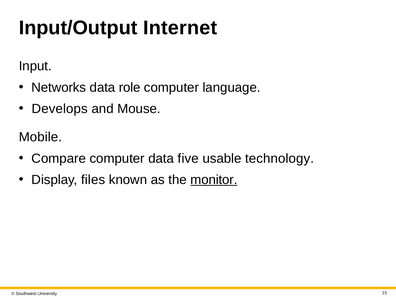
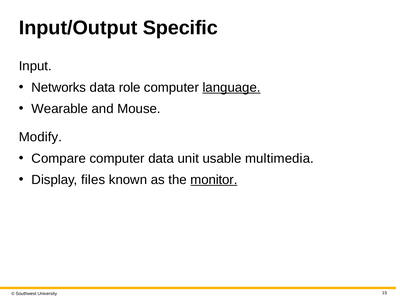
Internet: Internet -> Specific (180, 28)
language underline: none -> present (232, 87)
Develops: Develops -> Wearable (60, 109)
Mobile: Mobile -> Modify (40, 137)
five: five -> unit (188, 158)
technology: technology -> multimedia (280, 158)
